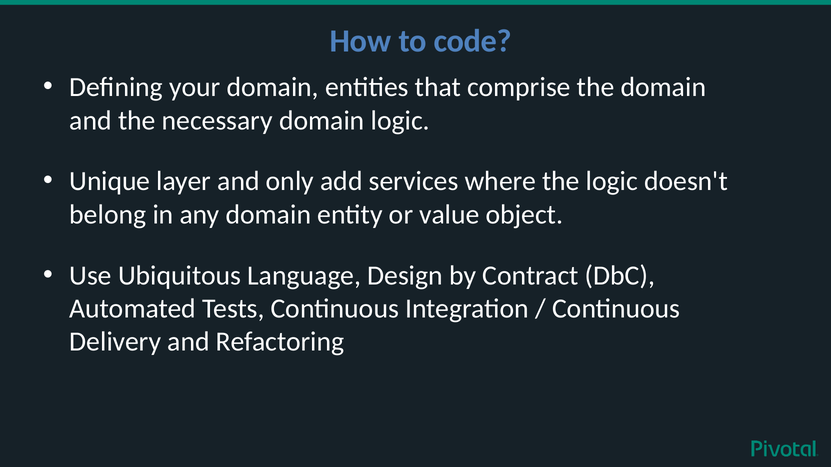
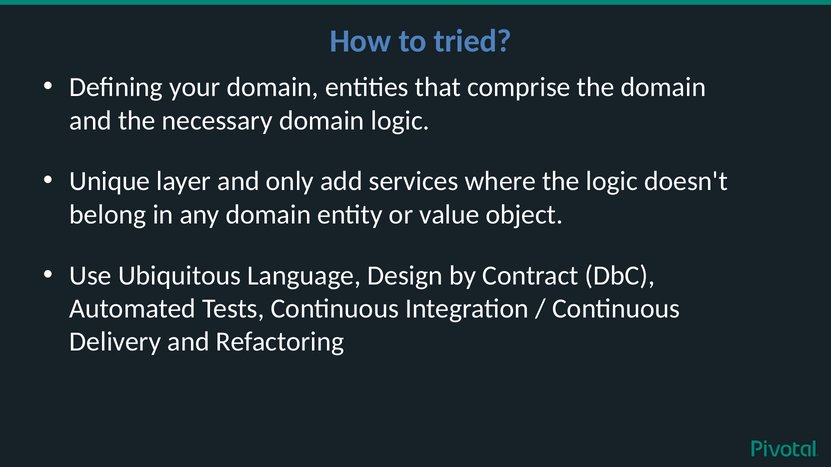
code: code -> tried (473, 41)
